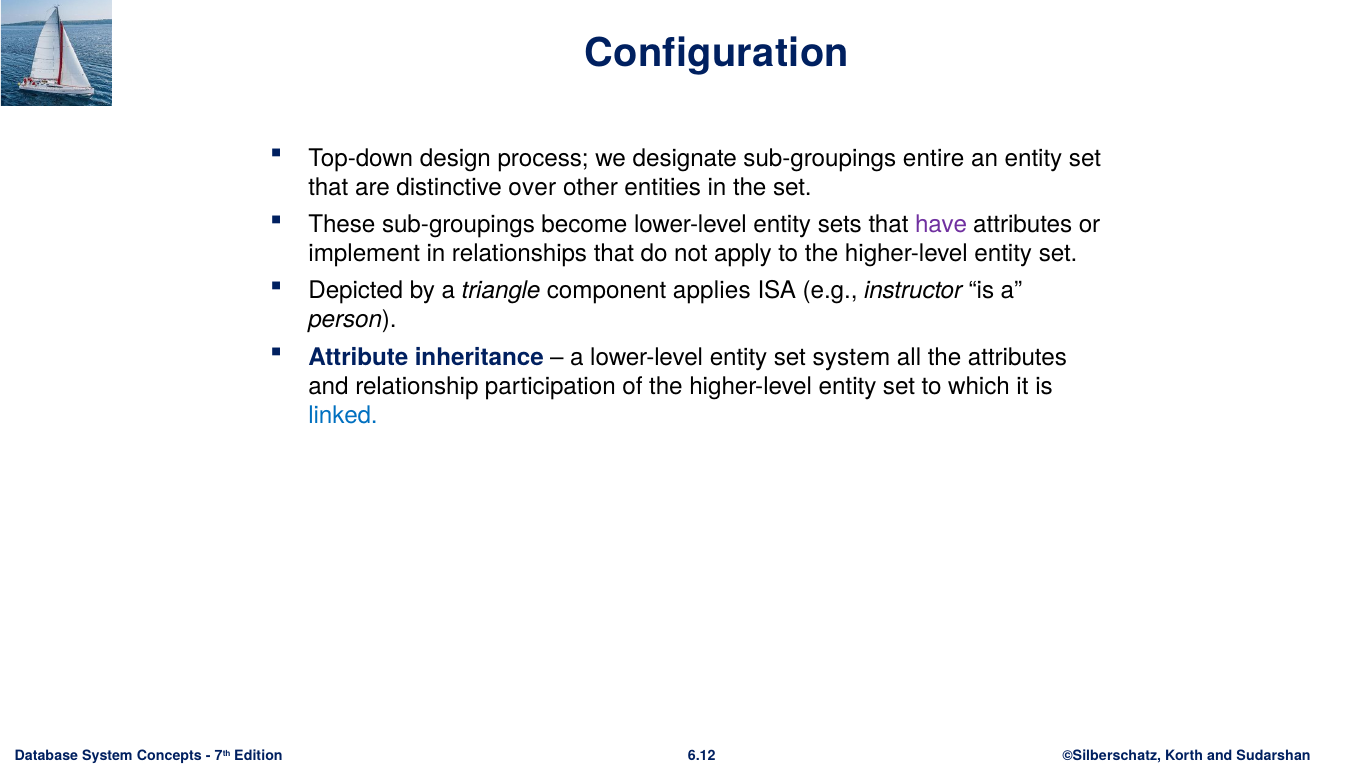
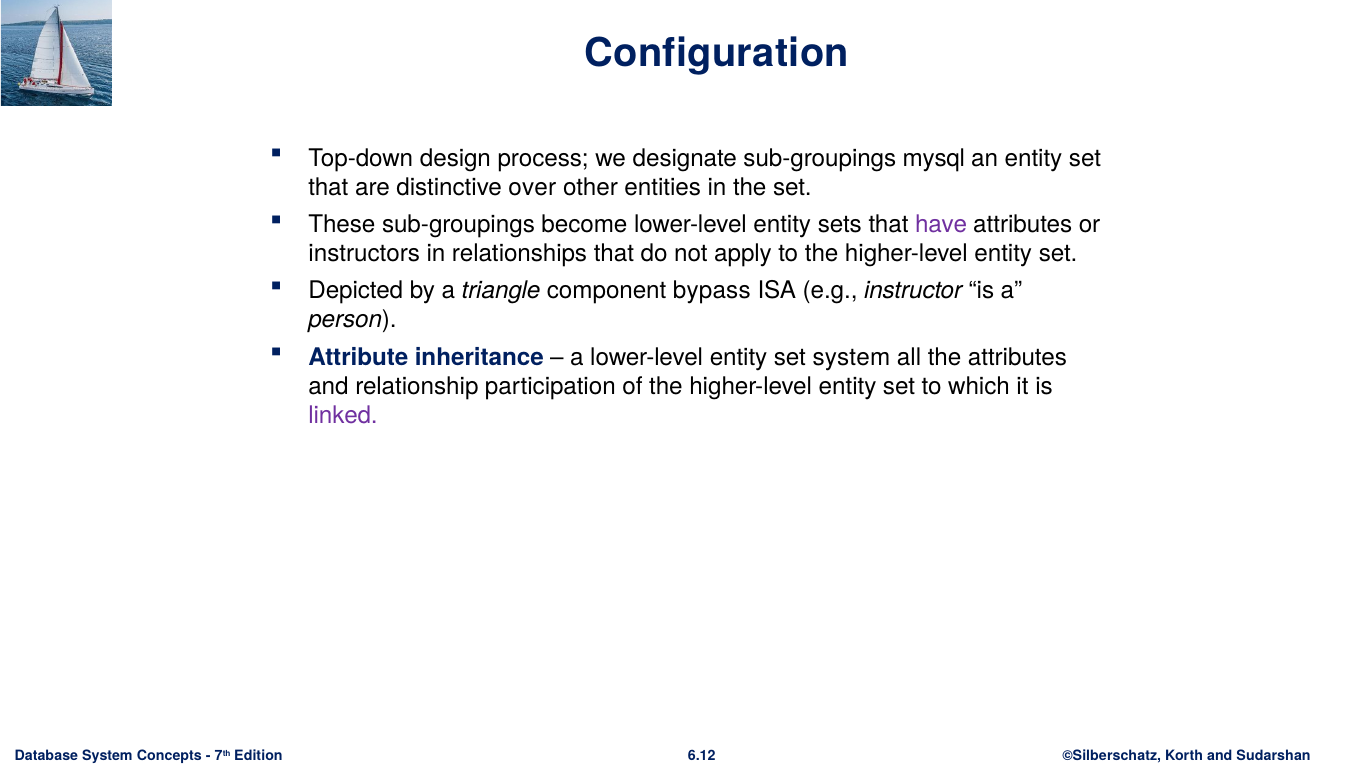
entire: entire -> mysql (934, 158)
implement: implement -> instructors (364, 254)
applies: applies -> bypass (712, 291)
linked colour: blue -> purple (343, 415)
